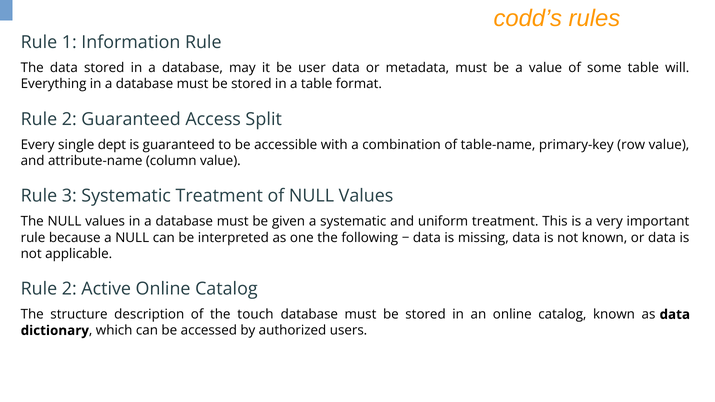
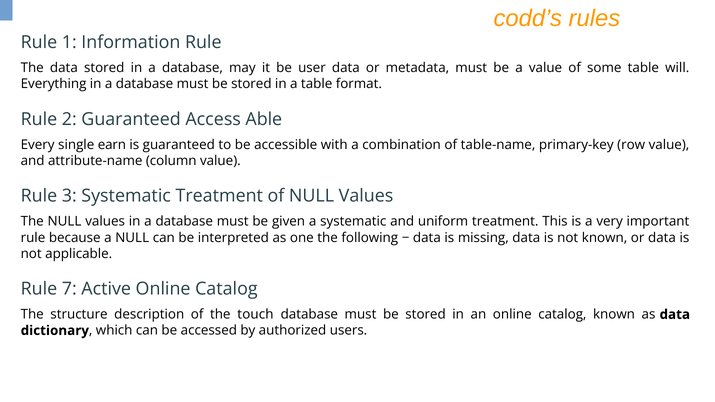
Split: Split -> Able (264, 119)
dept: dept -> earn (112, 145)
2: 2 -> 7 (69, 289)
